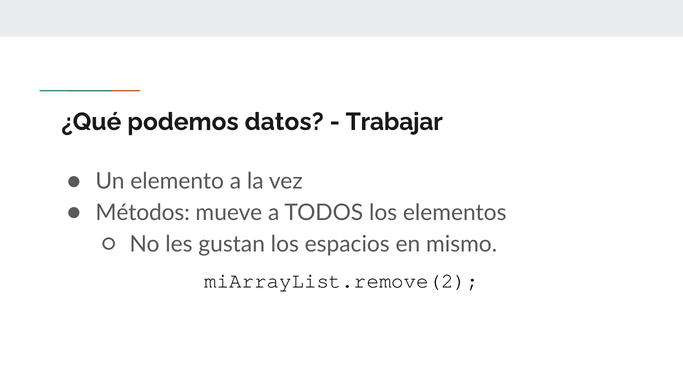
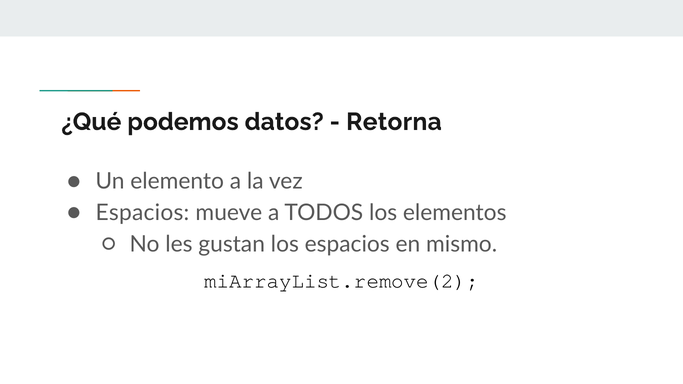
Trabajar: Trabajar -> Retorna (394, 122)
Métodos: Métodos -> Espacios (142, 213)
